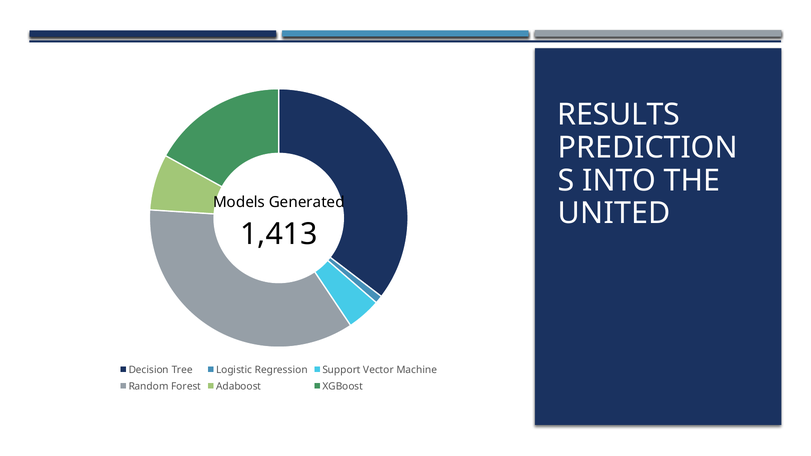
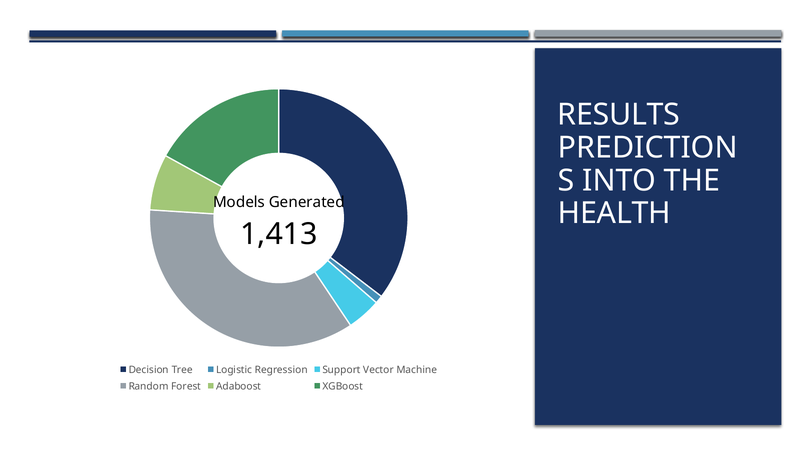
UNITED: UNITED -> HEALTH (614, 213)
